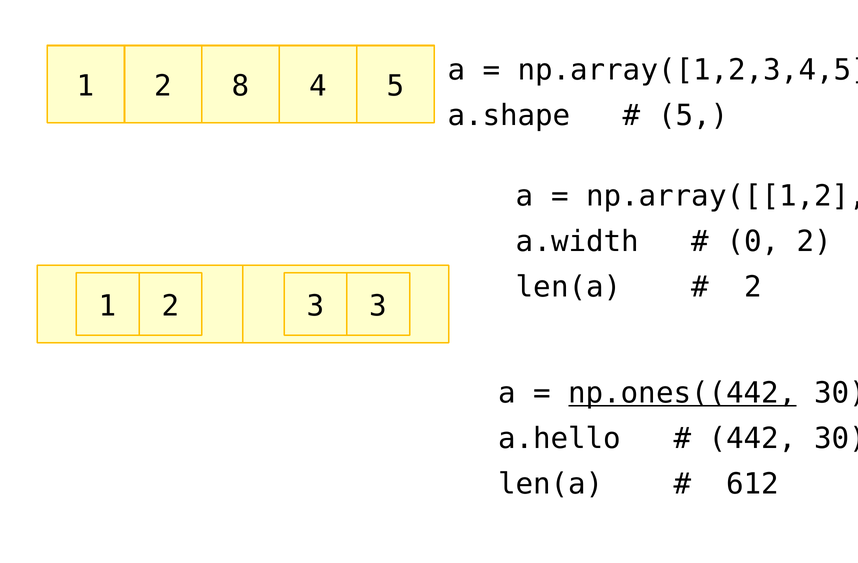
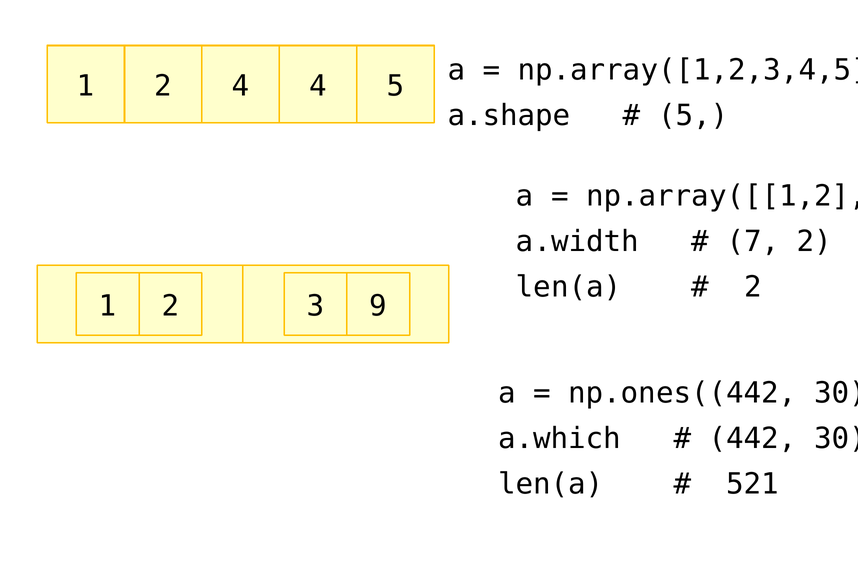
2 8: 8 -> 4 (241, 86)
0: 0 -> 7 (753, 242)
3 3: 3 -> 9 (378, 306)
np.ones((442 underline: present -> none (682, 394)
a.hello: a.hello -> a.which (560, 439)
612: 612 -> 521 (753, 485)
